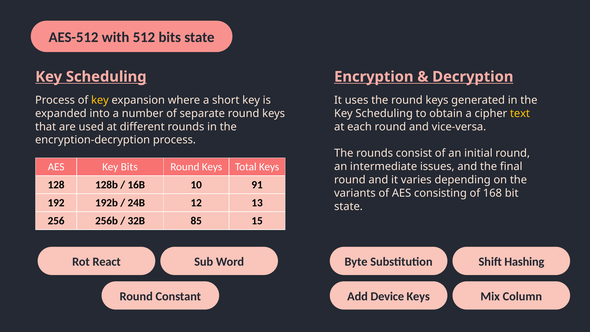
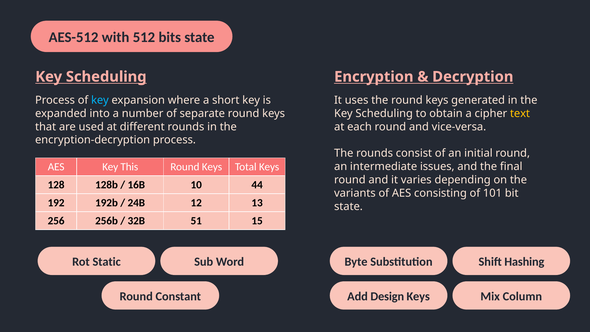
key colour: yellow -> light blue (100, 100)
Key Bits: Bits -> This (129, 167)
91: 91 -> 44 (257, 185)
168: 168 -> 101 (492, 193)
85: 85 -> 51 (196, 221)
React: React -> Static (107, 262)
Device: Device -> Design (387, 296)
